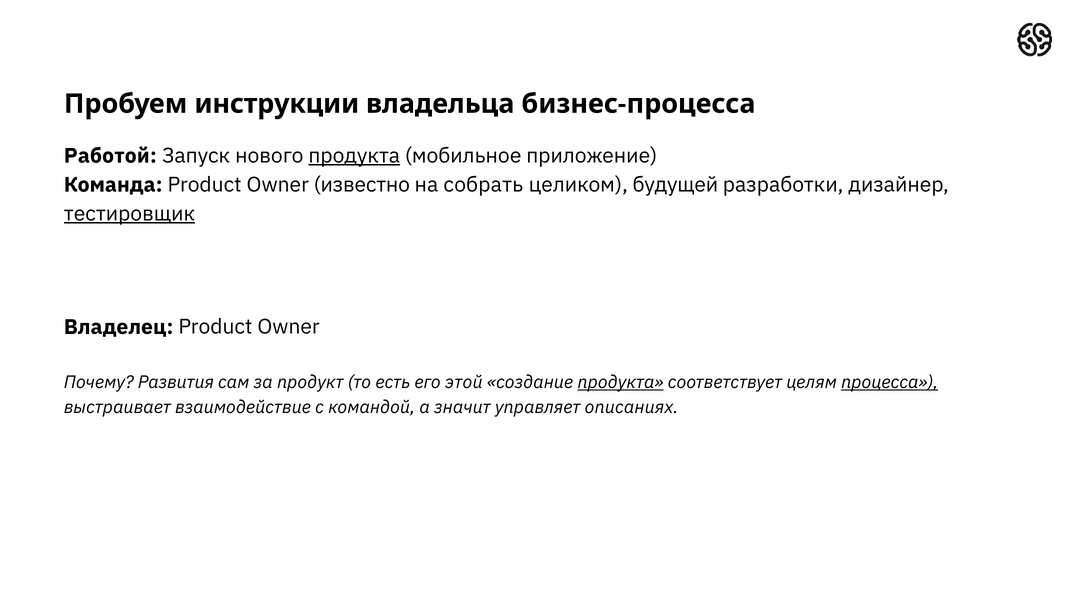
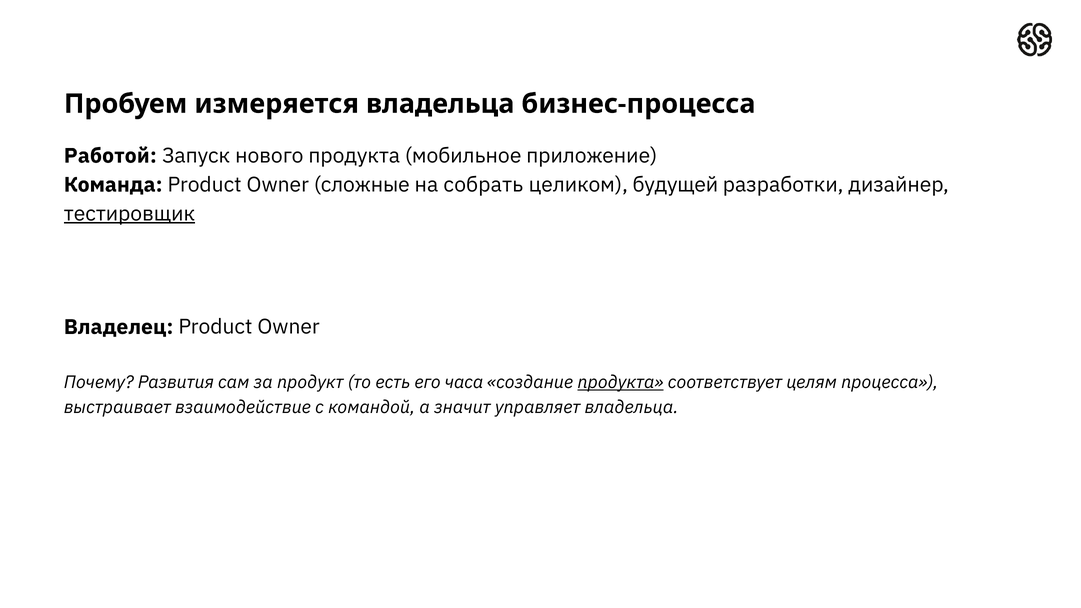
инструкции: инструкции -> измеряется (277, 104)
продукта underline: present -> none (354, 156)
известно: известно -> сложные (362, 185)
этой: этой -> часа (464, 382)
процесса underline: present -> none (890, 382)
управляет описаниях: описаниях -> владельца (631, 407)
